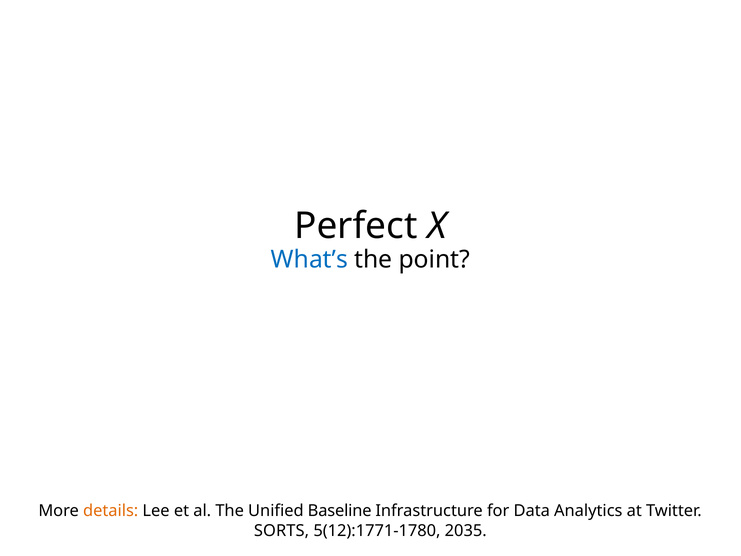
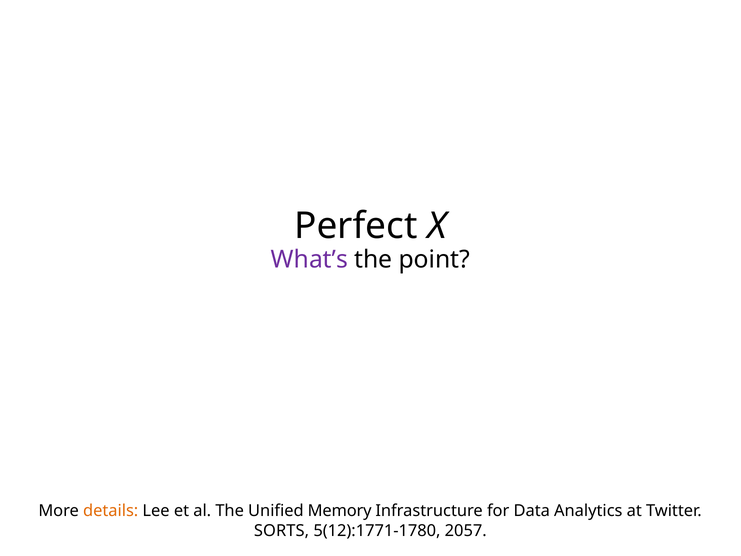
What’s colour: blue -> purple (309, 259)
Baseline: Baseline -> Memory (340, 511)
2035: 2035 -> 2057 (466, 530)
